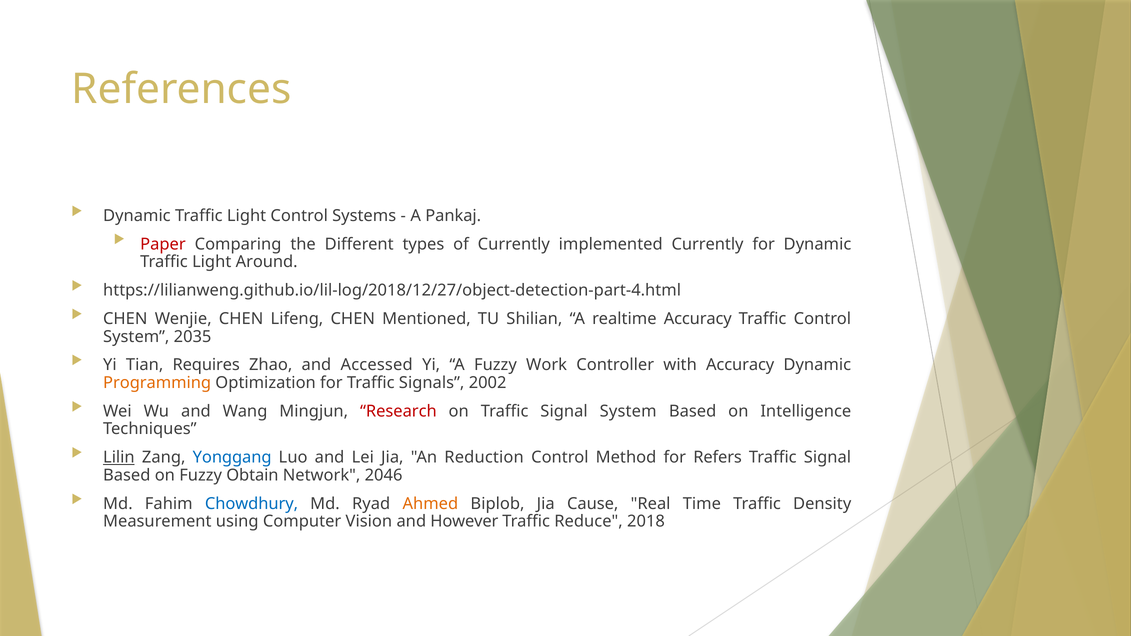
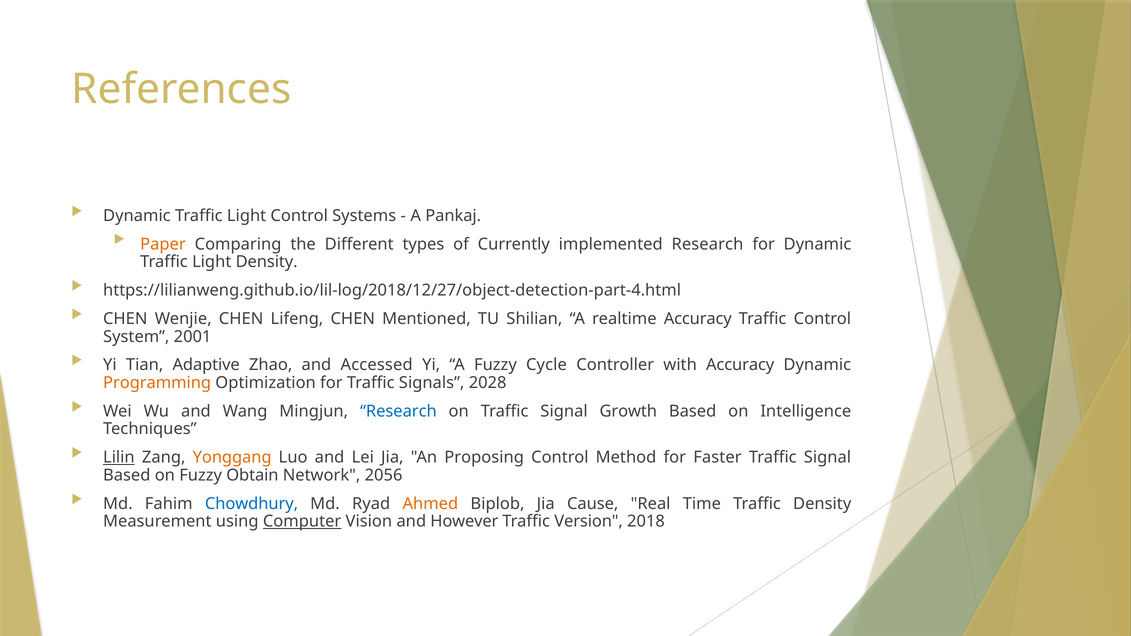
Paper colour: red -> orange (163, 244)
implemented Currently: Currently -> Research (707, 244)
Light Around: Around -> Density (267, 262)
2035: 2035 -> 2001 (193, 337)
Requires: Requires -> Adaptive (206, 365)
Work: Work -> Cycle (546, 365)
2002: 2002 -> 2028 (488, 383)
Research colour: red -> blue (398, 411)
Signal System: System -> Growth (628, 411)
Yonggang colour: blue -> orange (232, 458)
Reduction: Reduction -> Proposing (484, 458)
Refers: Refers -> Faster (717, 458)
2046: 2046 -> 2056 (384, 475)
Computer underline: none -> present (302, 522)
Reduce: Reduce -> Version (589, 522)
